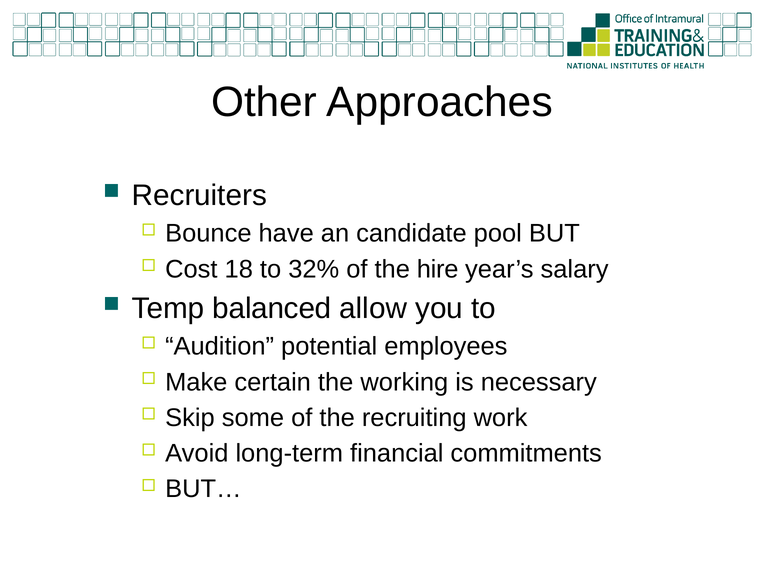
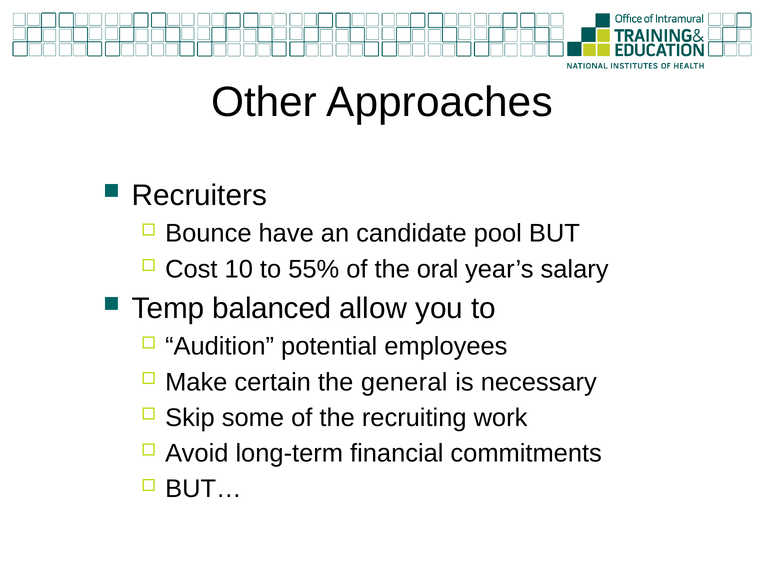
18: 18 -> 10 (239, 269)
32%: 32% -> 55% (314, 269)
hire: hire -> oral (438, 269)
working: working -> general (404, 382)
